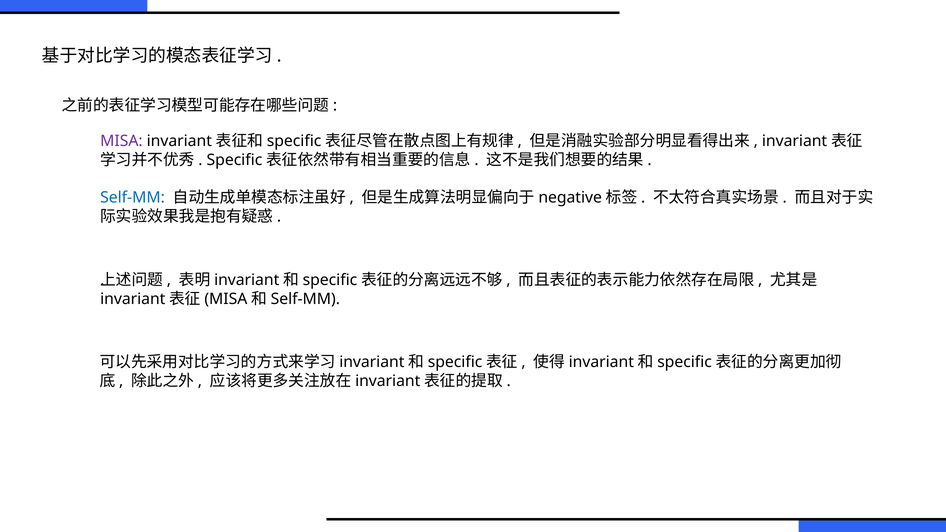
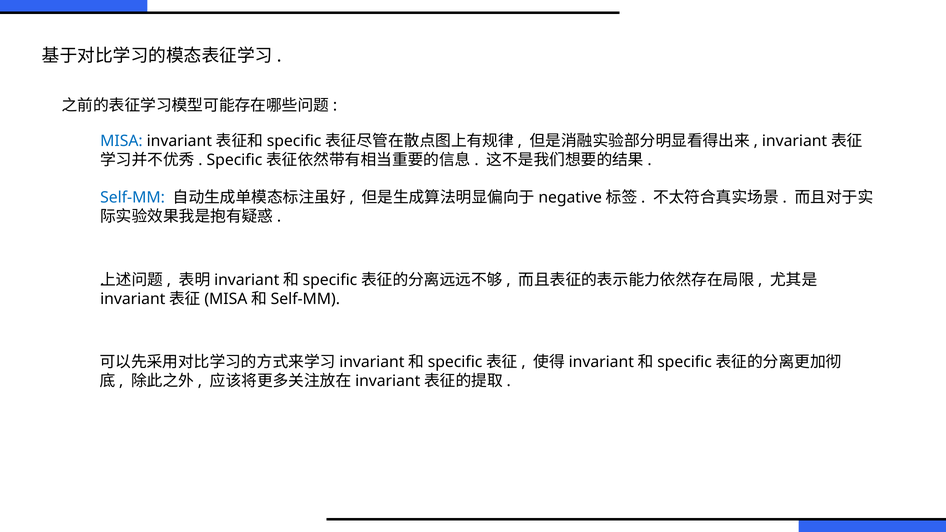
MISA colour: purple -> blue (121, 141)
